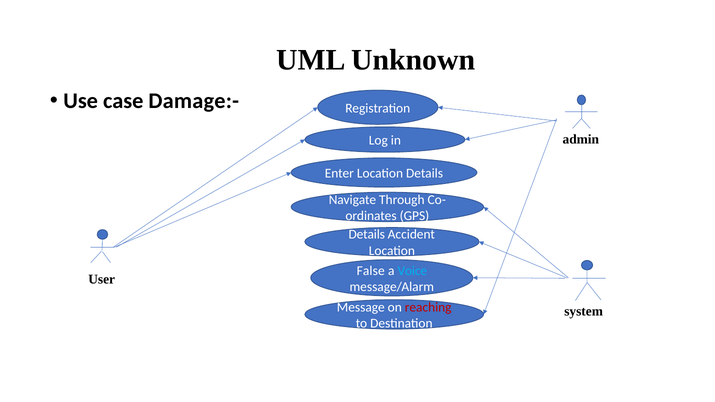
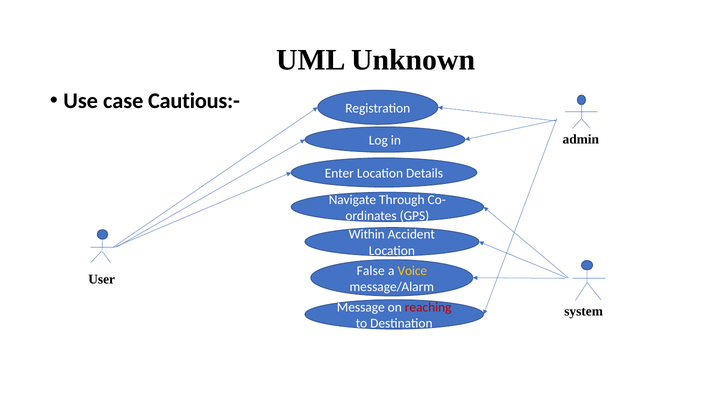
Damage:-: Damage:- -> Cautious:- (194, 101)
Details: Details -> Within (367, 235)
Voice colour: light blue -> yellow (412, 271)
